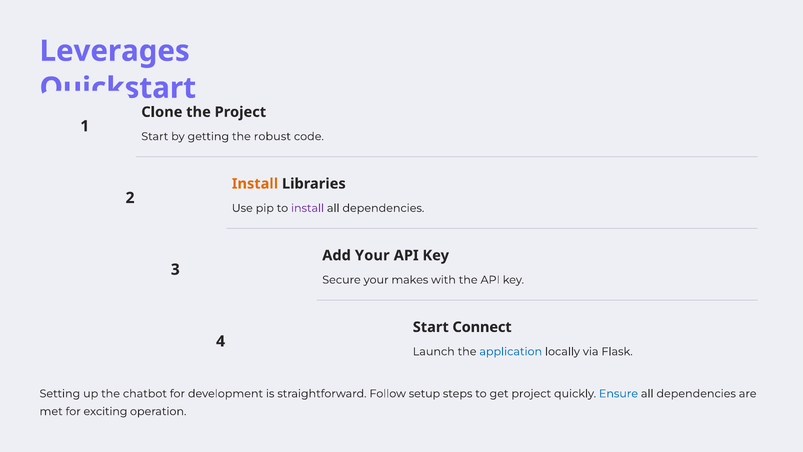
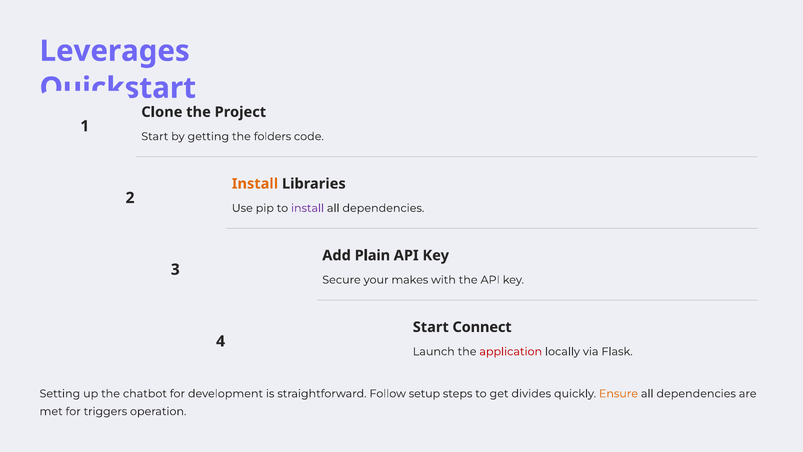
robust: robust -> folders (272, 136)
Add Your: Your -> Plain (372, 255)
application colour: blue -> red (511, 351)
get project: project -> divides (531, 393)
Ensure colour: blue -> orange (618, 393)
exciting: exciting -> triggers (105, 411)
